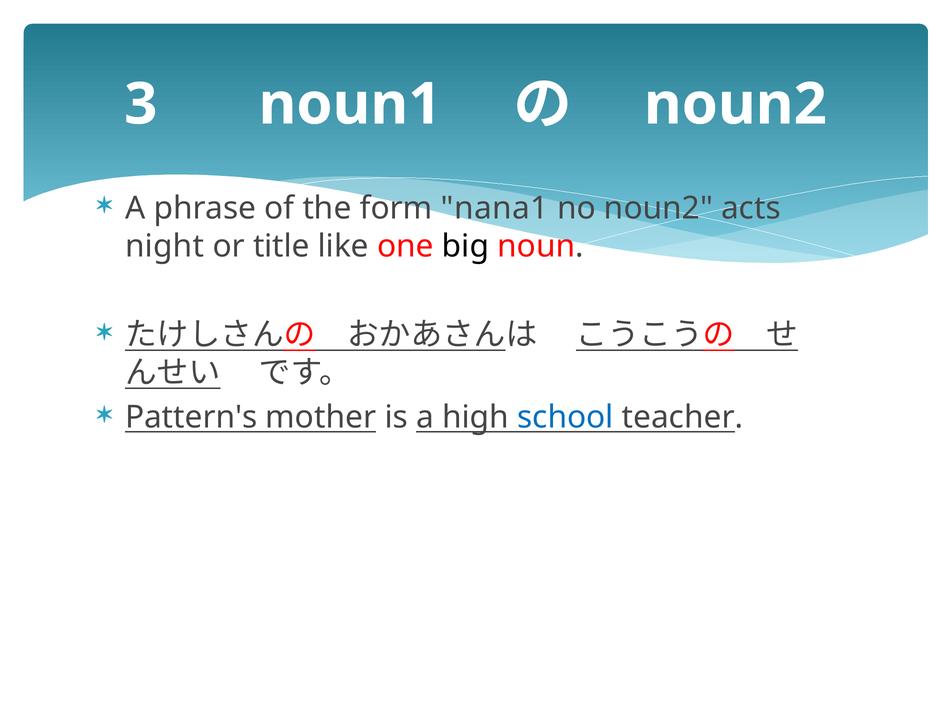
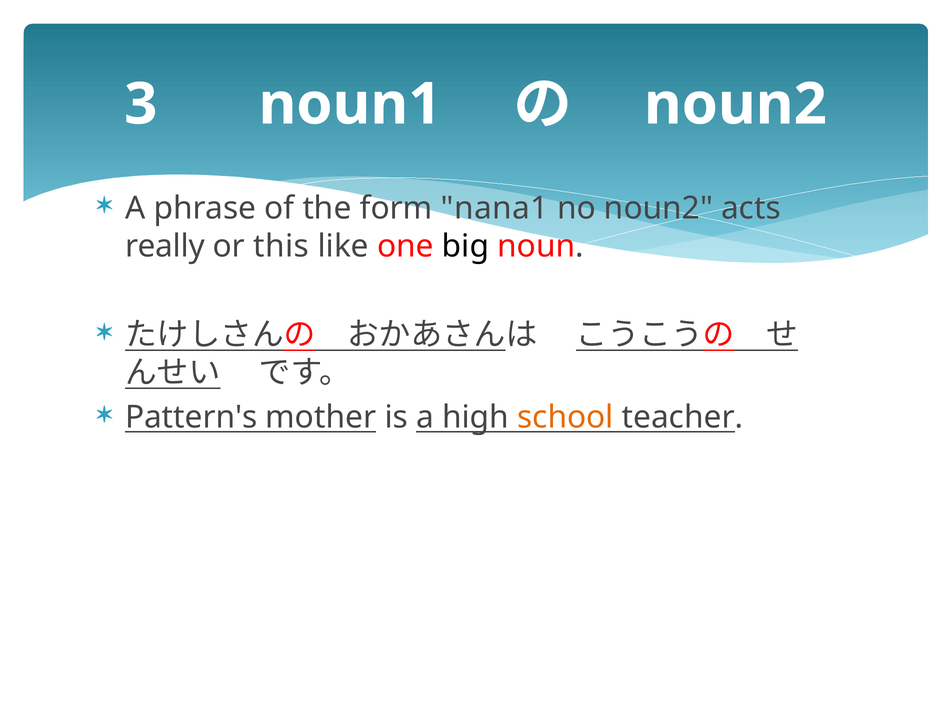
night: night -> really (165, 246)
title: title -> this (281, 246)
school colour: blue -> orange (565, 417)
